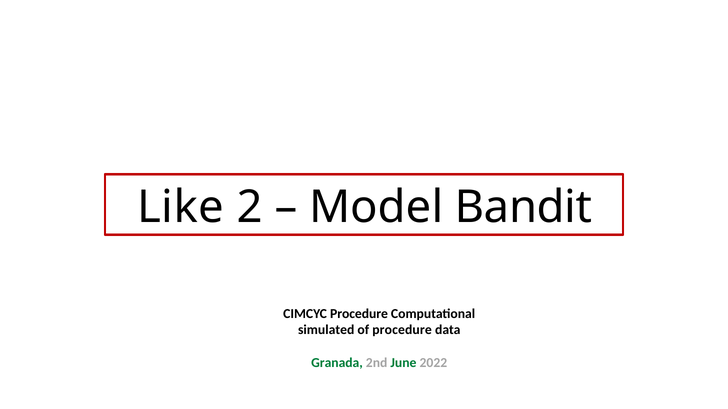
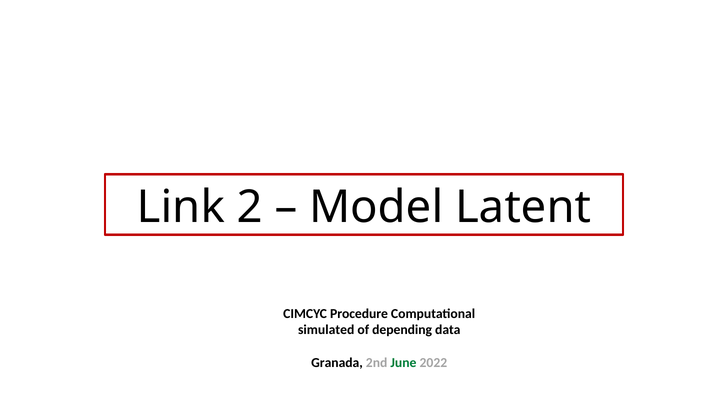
Like: Like -> Link (181, 208)
Bandit: Bandit -> Latent (523, 208)
of procedure: procedure -> depending (402, 330)
Granada colour: green -> black (337, 363)
